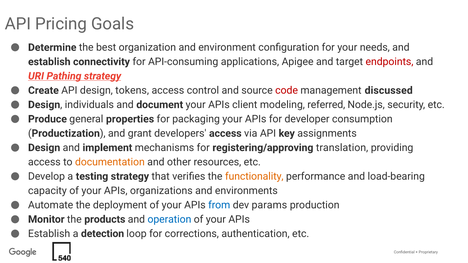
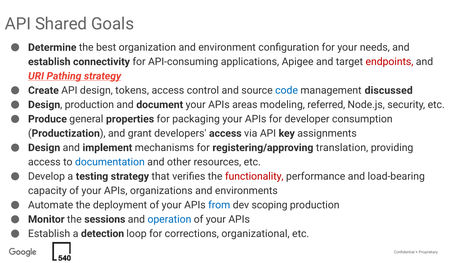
Pricing: Pricing -> Shared (61, 24)
code colour: red -> blue (287, 90)
Design individuals: individuals -> production (89, 105)
client: client -> areas (245, 105)
documentation colour: orange -> blue (110, 162)
functionality colour: orange -> red (254, 176)
params: params -> scoping (270, 205)
products: products -> sessions (105, 219)
authentication: authentication -> organizational (255, 234)
